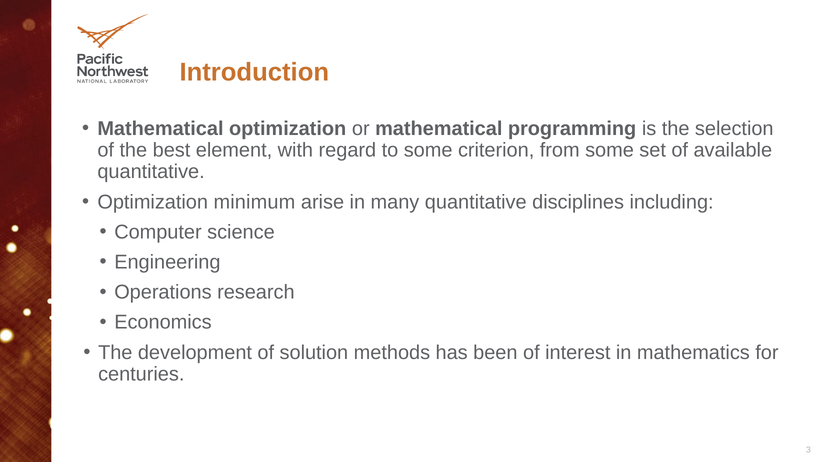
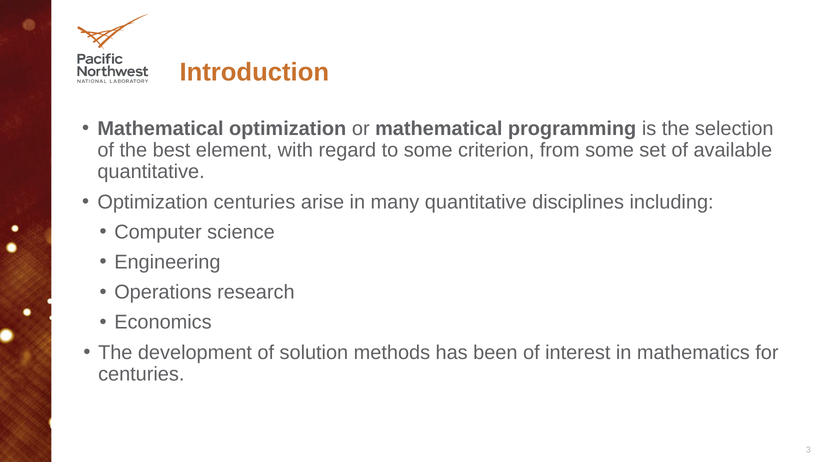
Optimization minimum: minimum -> centuries (254, 202)
